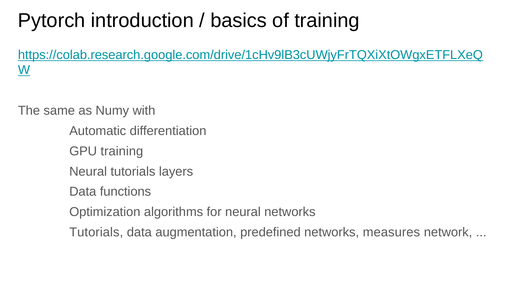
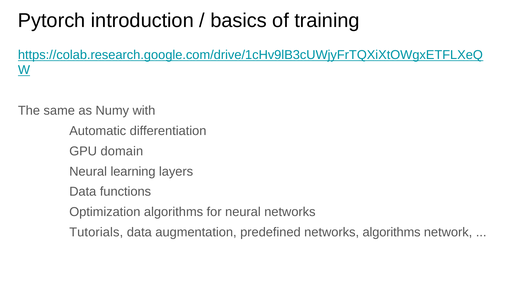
GPU training: training -> domain (122, 151)
Neural tutorials: tutorials -> learning (133, 171)
networks measures: measures -> algorithms (392, 232)
